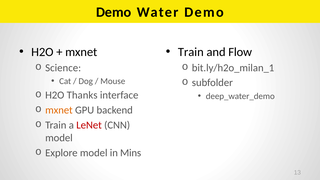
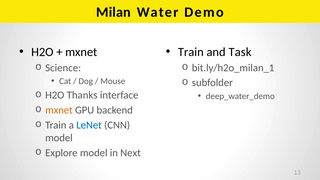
Demo: Demo -> Milan (114, 12)
Flow: Flow -> Task (240, 52)
LeNet colour: red -> blue (89, 125)
Mins: Mins -> Next (131, 153)
